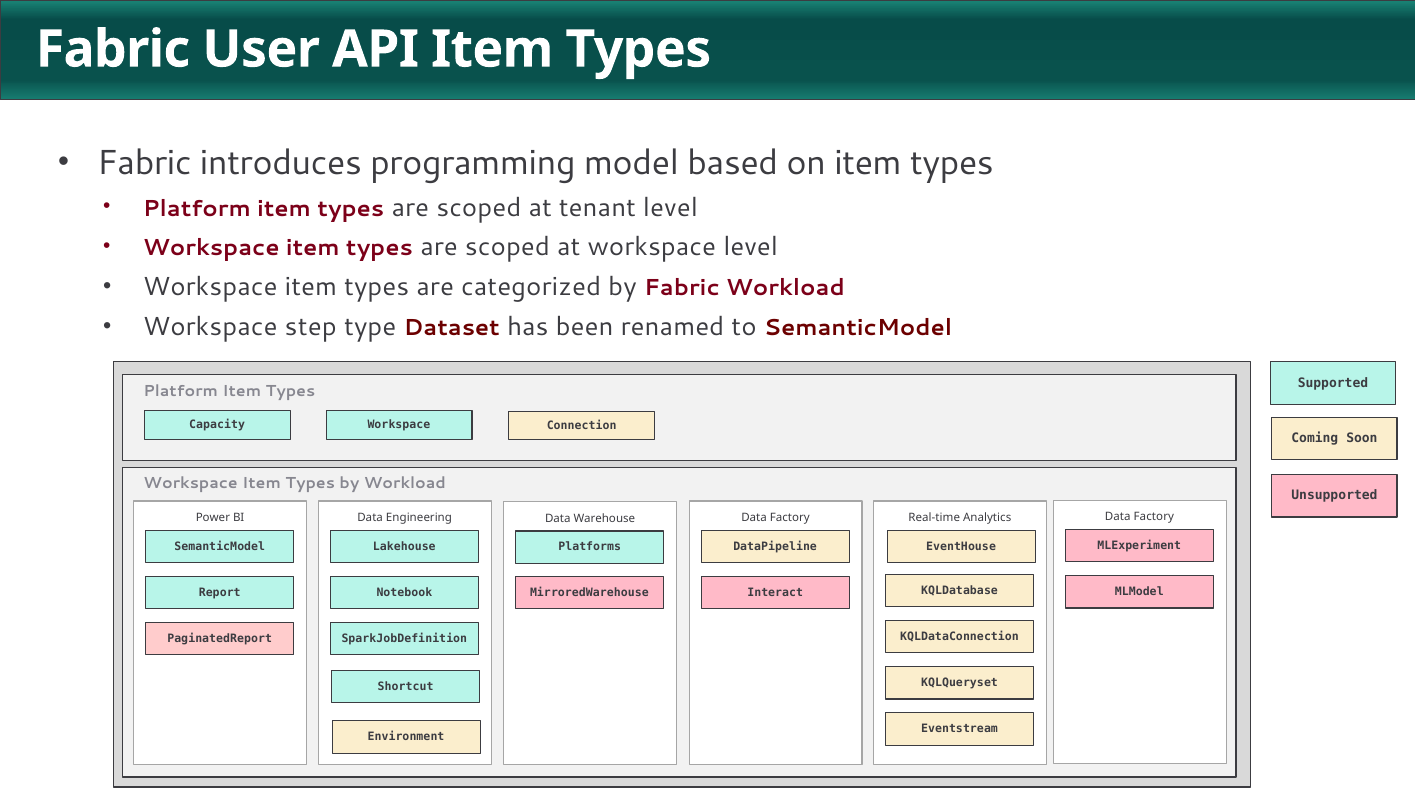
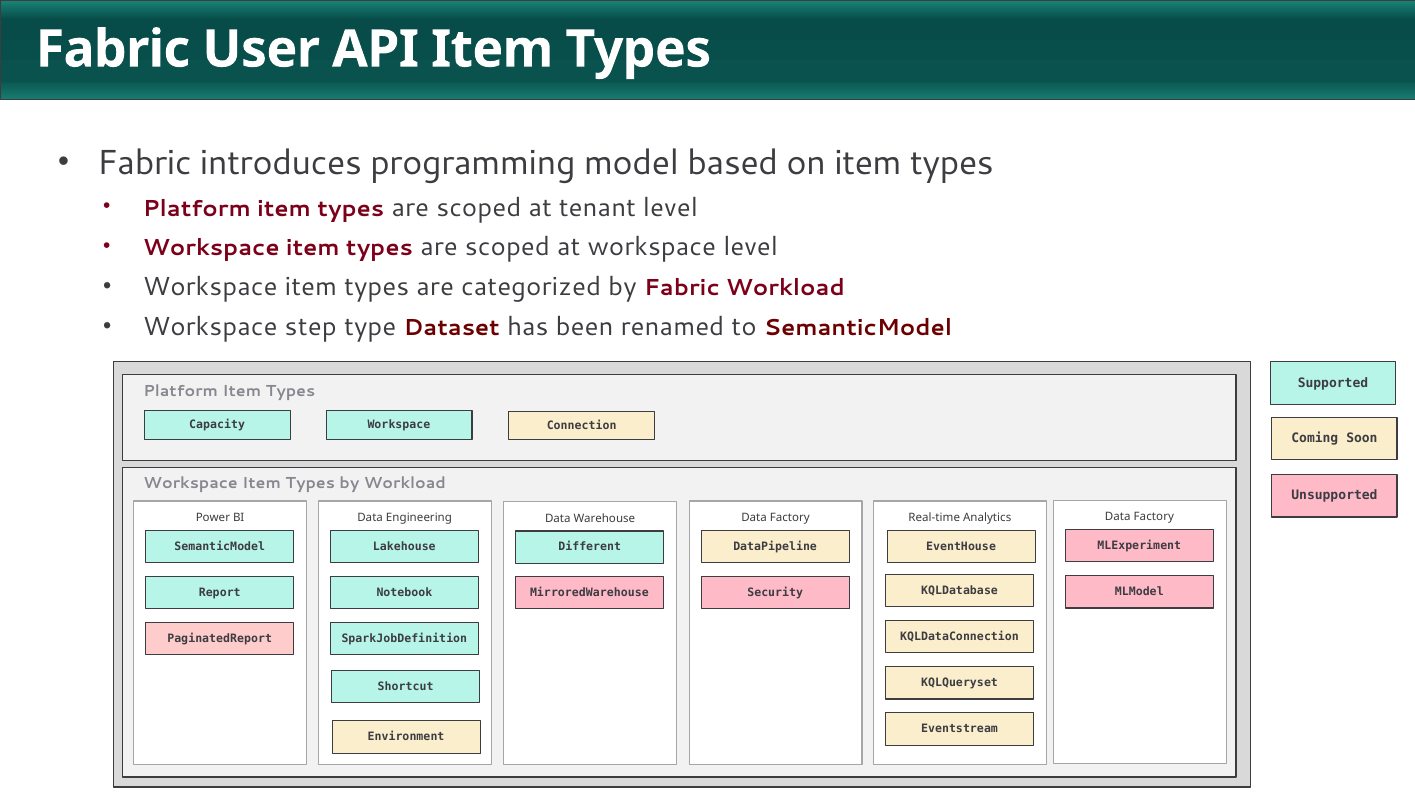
Platforms: Platforms -> Different (590, 547)
Interact: Interact -> Security (775, 592)
